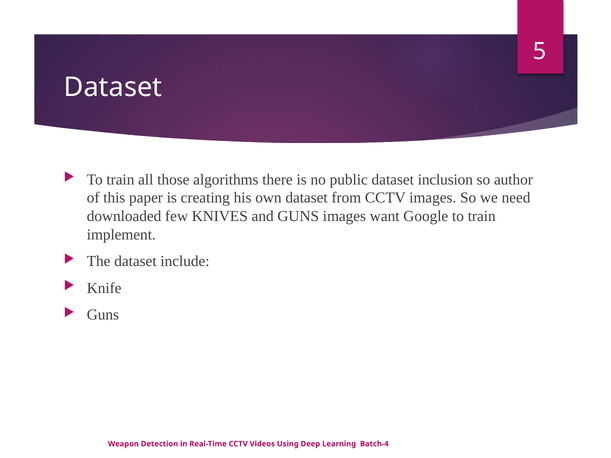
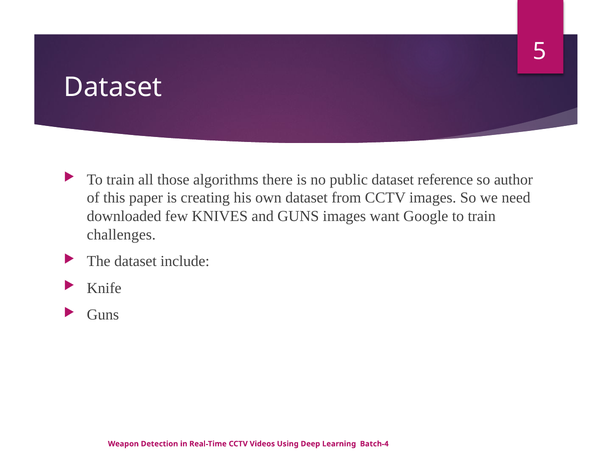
inclusion: inclusion -> reference (445, 180)
implement: implement -> challenges (121, 235)
